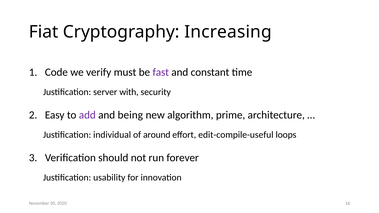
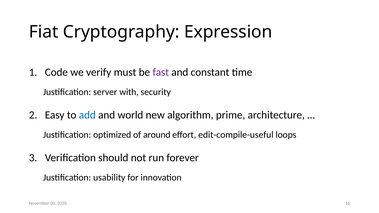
Increasing: Increasing -> Expression (228, 32)
add colour: purple -> blue (87, 115)
being: being -> world (130, 115)
individual: individual -> optimized (112, 135)
